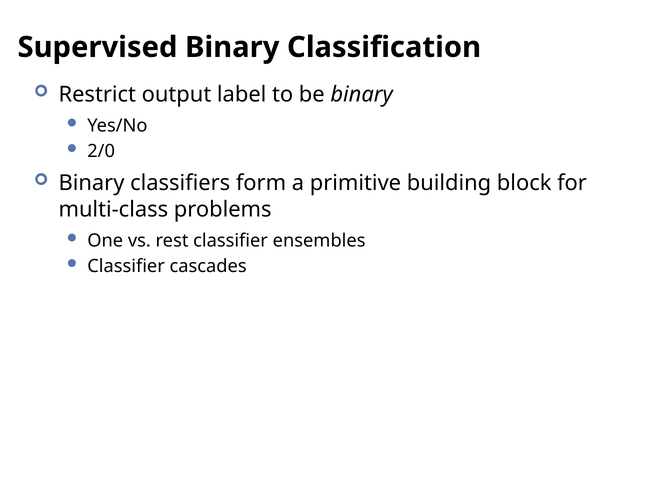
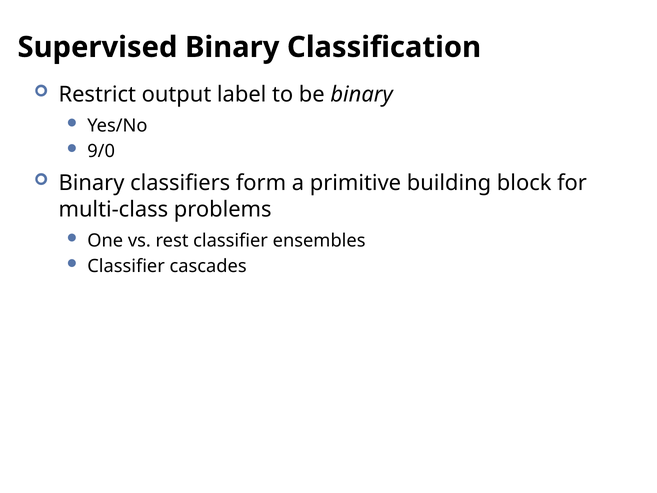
2/0: 2/0 -> 9/0 (101, 151)
